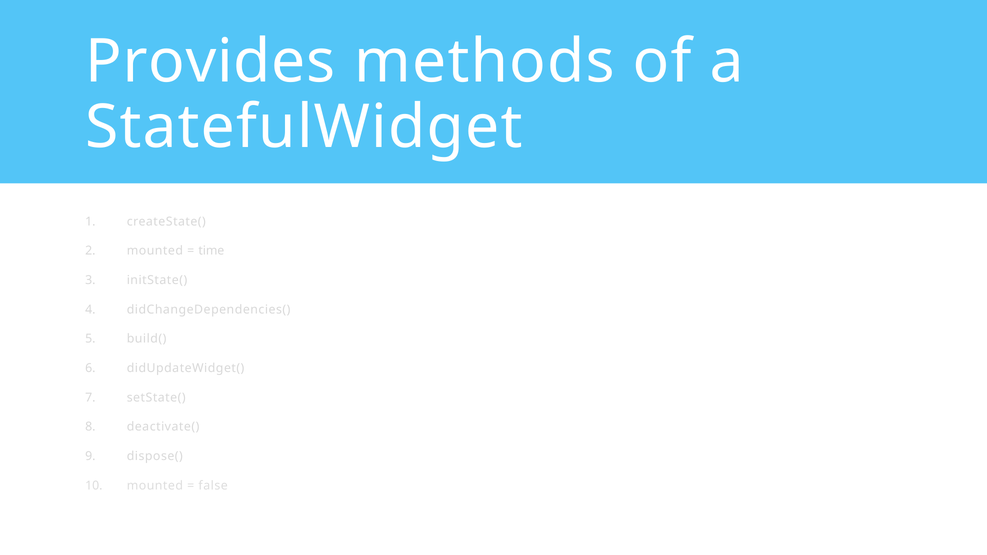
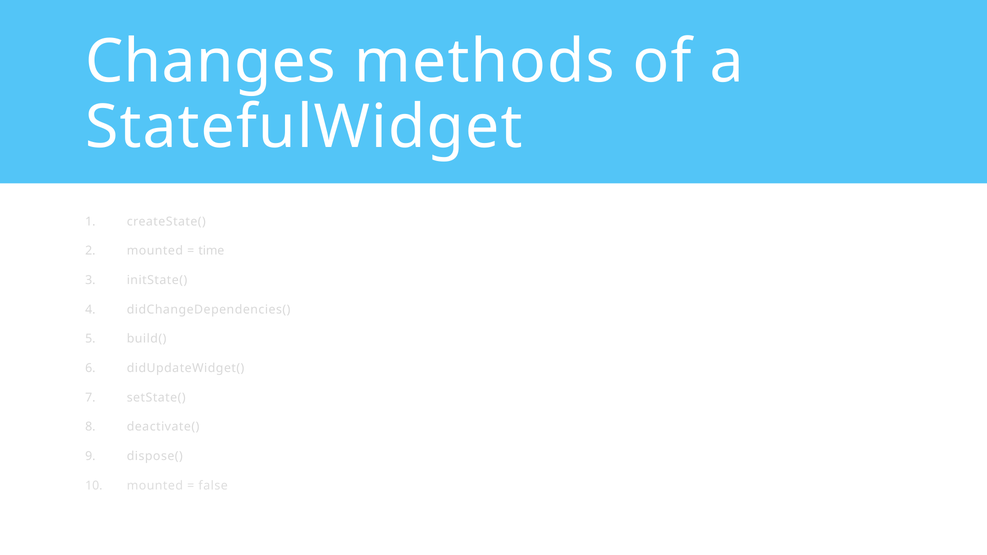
Provides: Provides -> Changes (210, 62)
